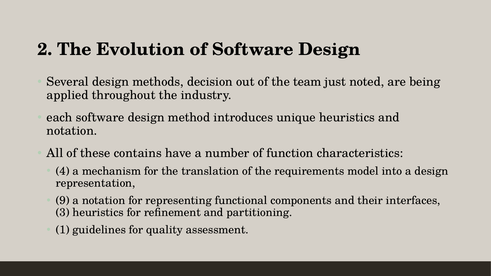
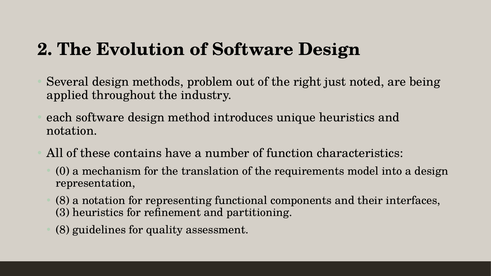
decision: decision -> problem (210, 82)
team: team -> right (307, 82)
4: 4 -> 0 (63, 171)
9: 9 -> 8 (63, 201)
1: 1 -> 8 (63, 230)
